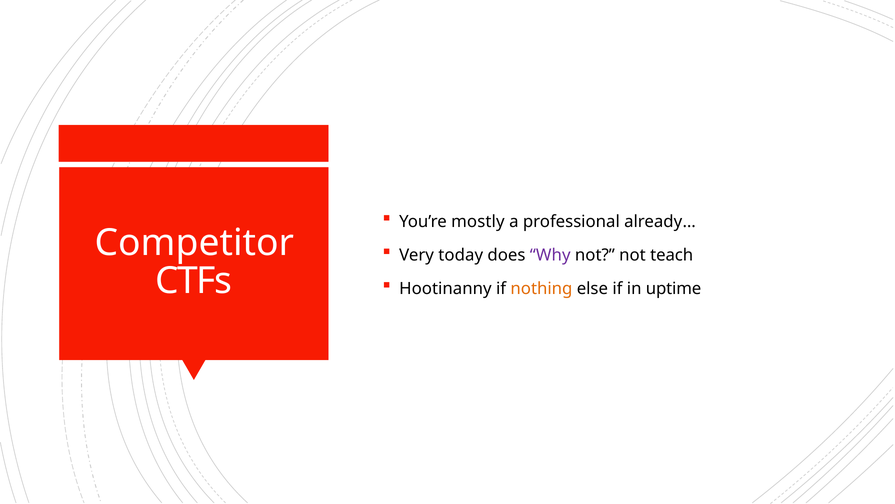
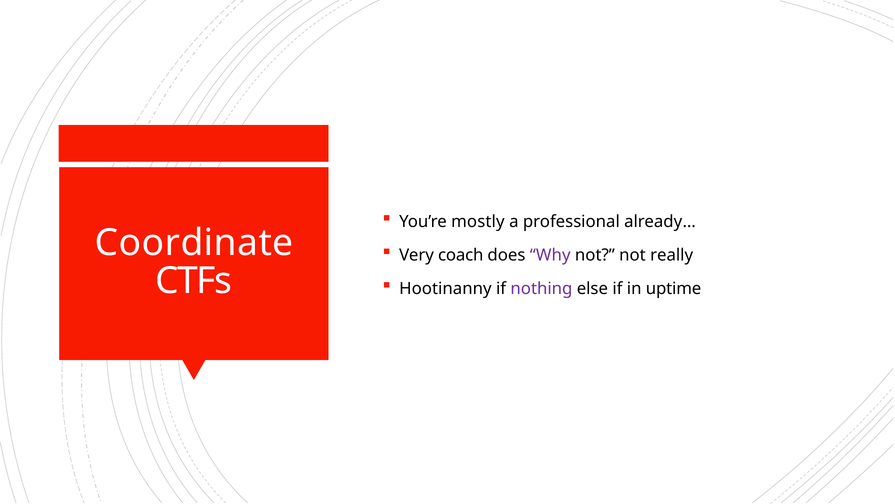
Competitor: Competitor -> Coordinate (194, 243)
today: today -> coach (461, 255)
teach: teach -> really (672, 255)
nothing colour: orange -> purple (541, 288)
